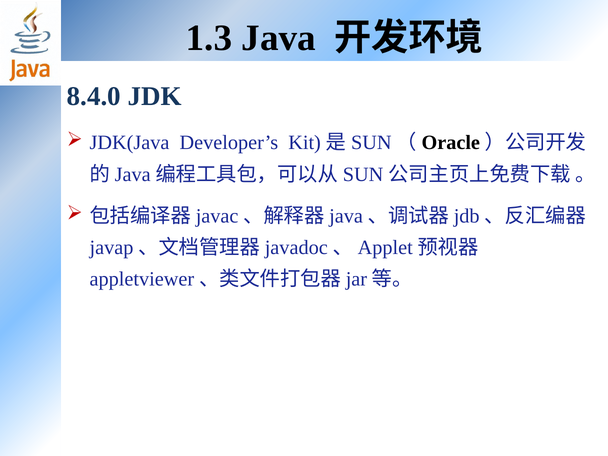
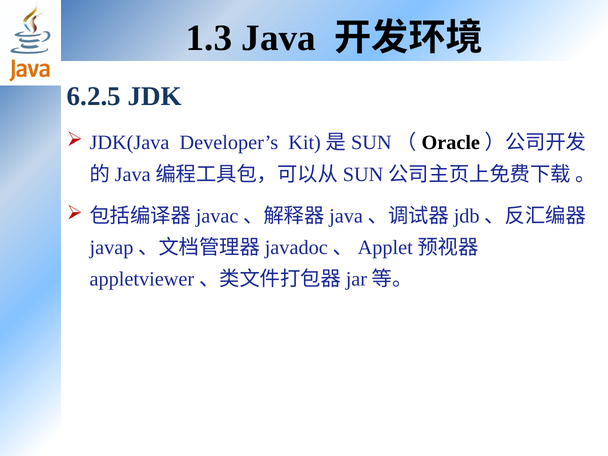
8.4.0: 8.4.0 -> 6.2.5 (94, 96)
